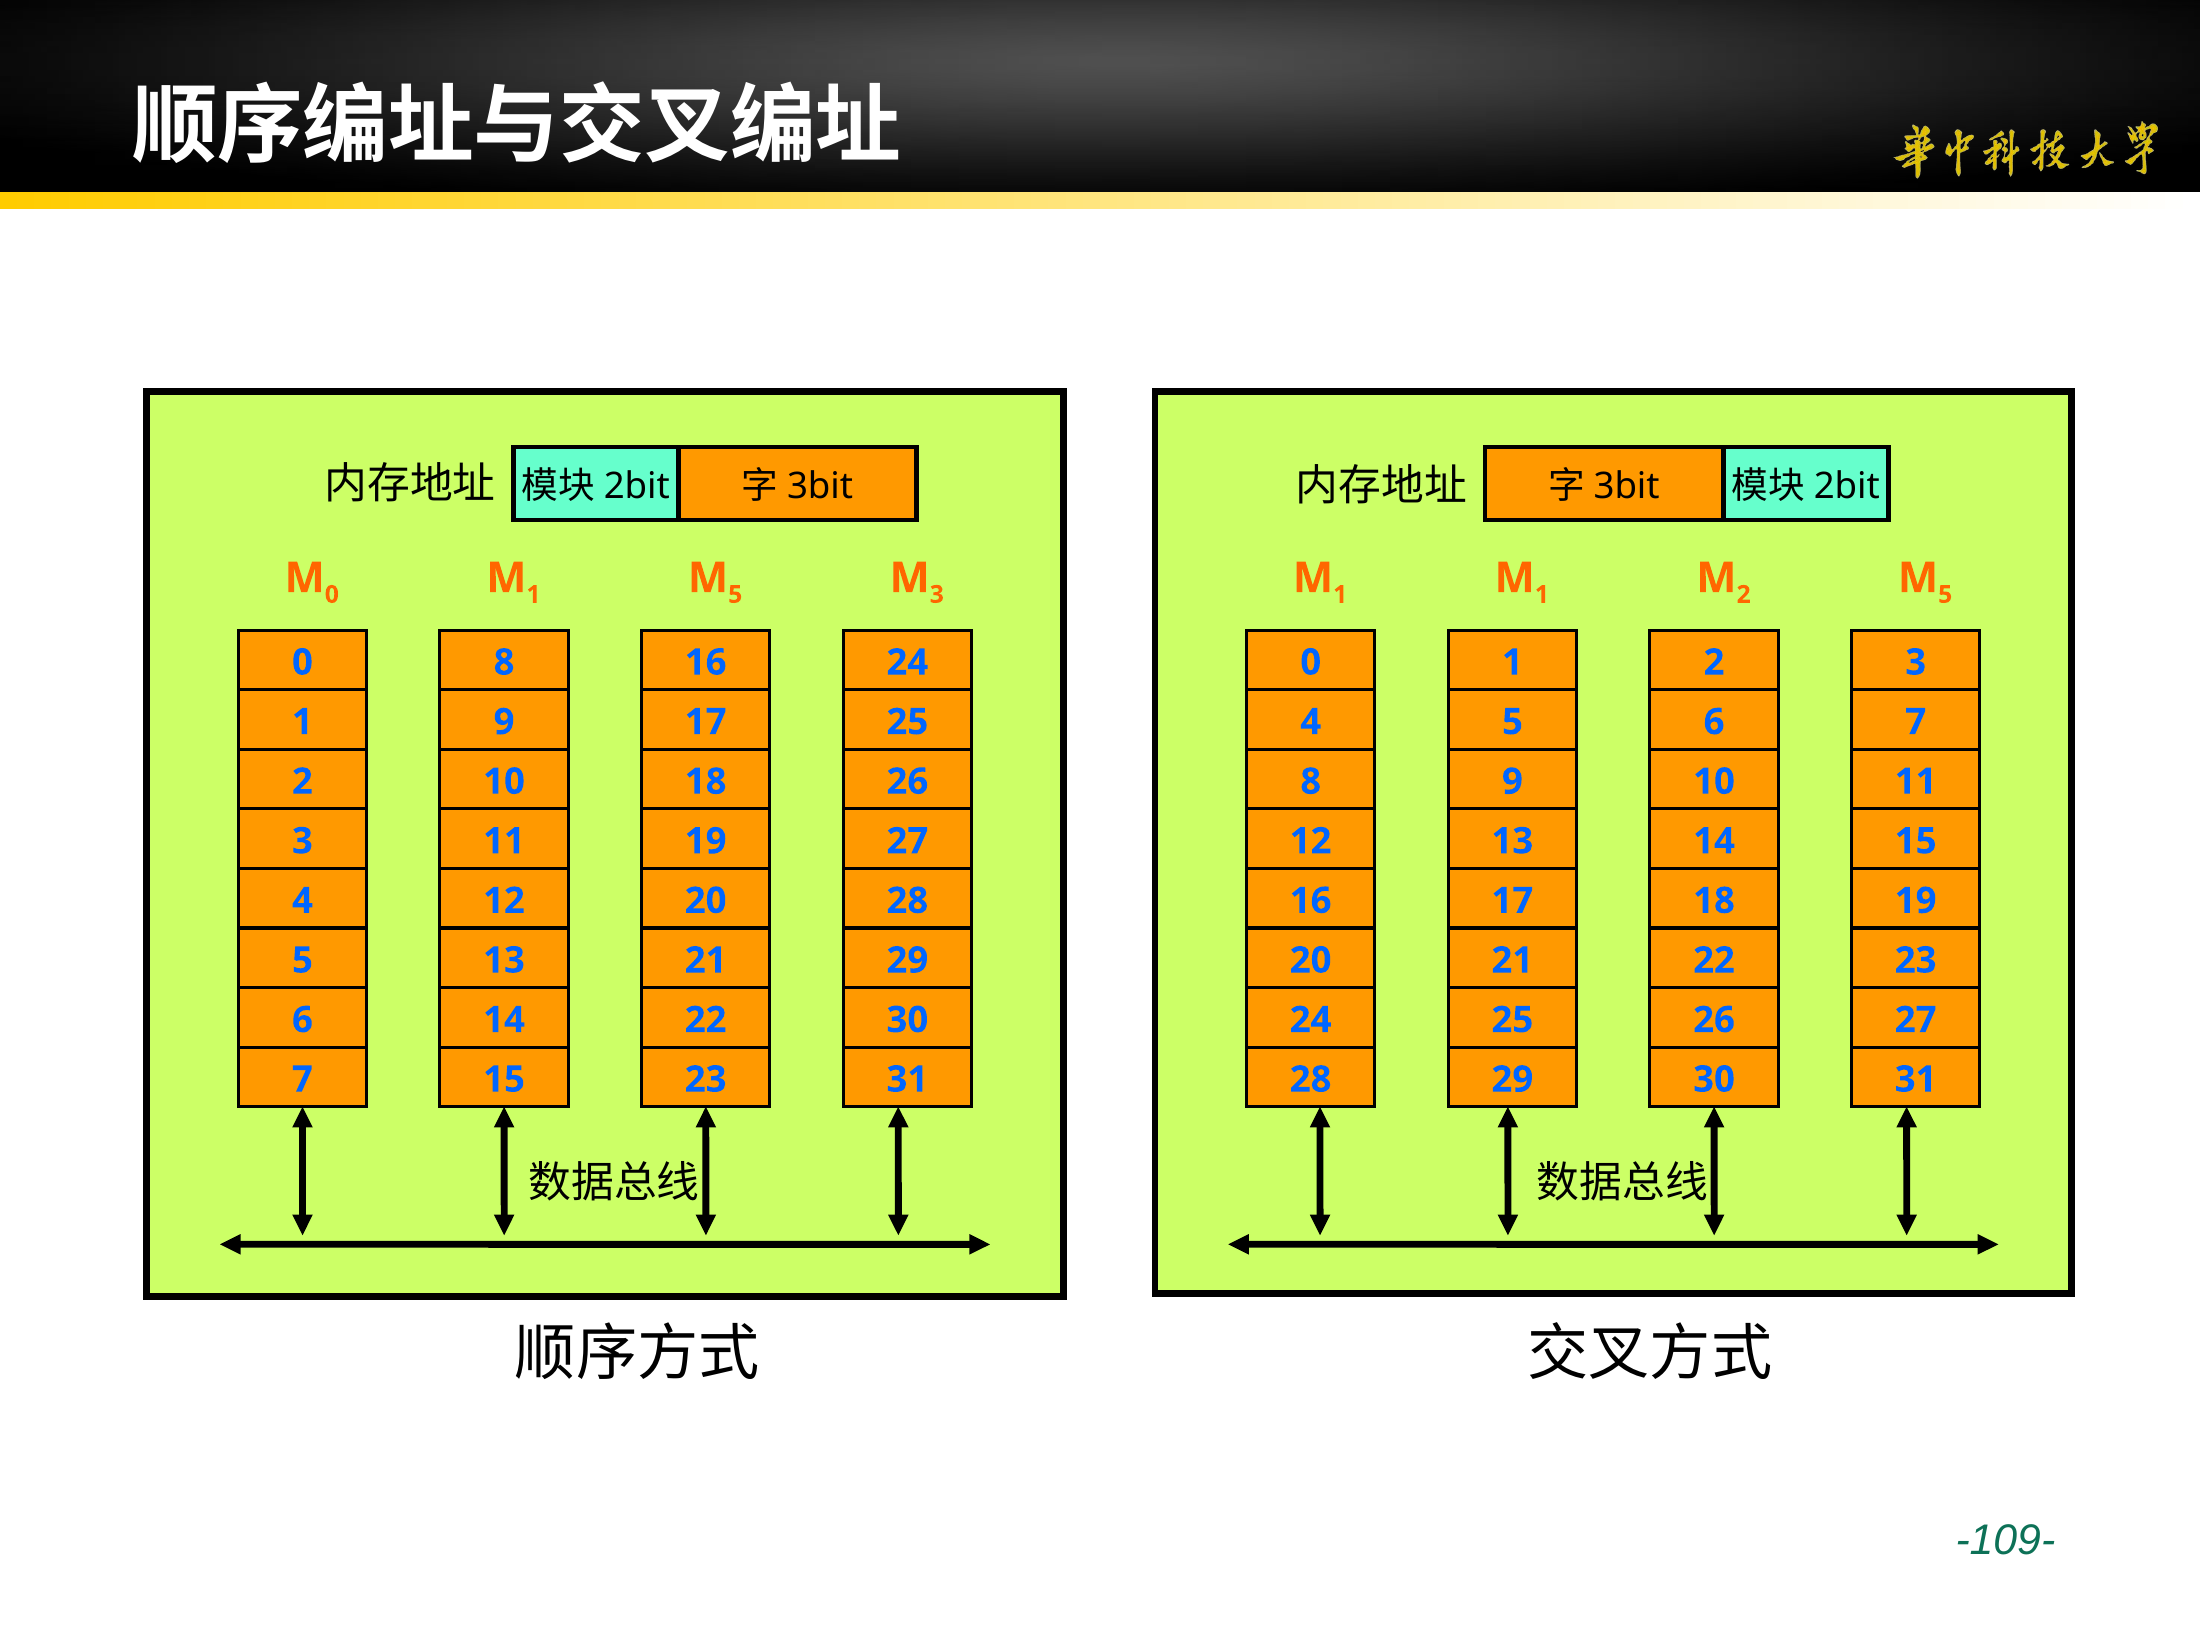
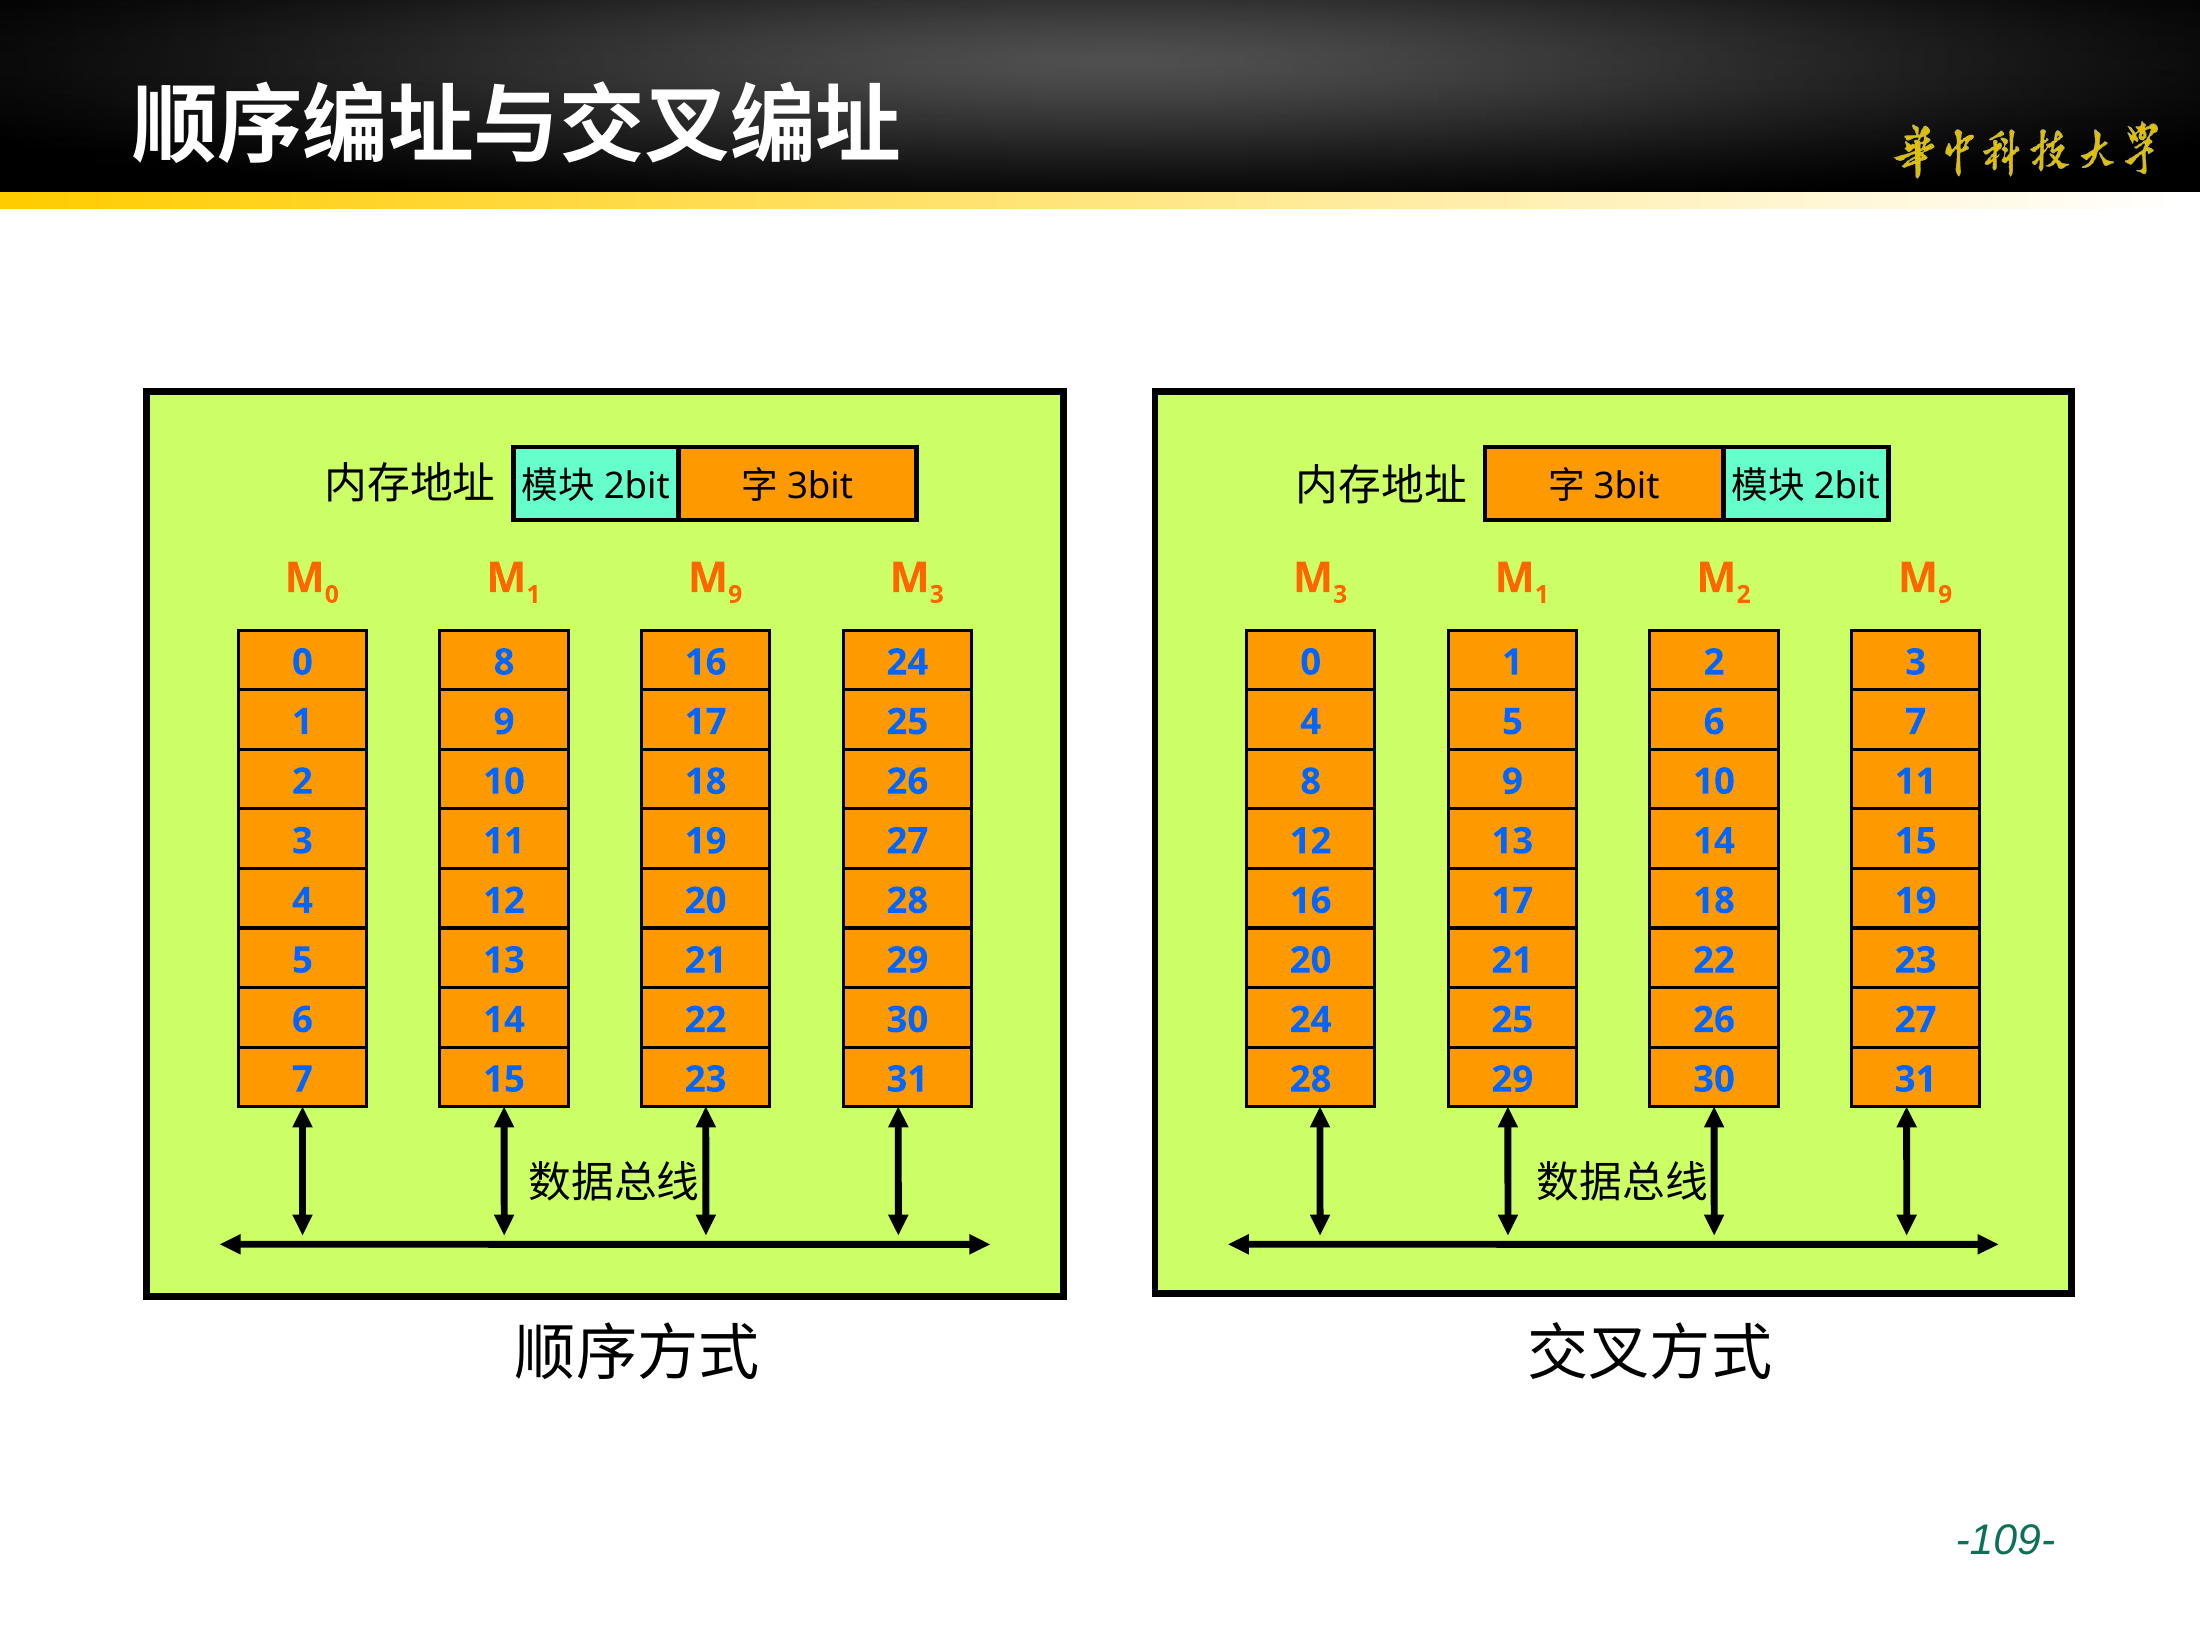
5: 5 -> 9 (735, 595)
1: 1 -> 3 (1340, 595)
5: 5 -> 9 (1945, 595)
